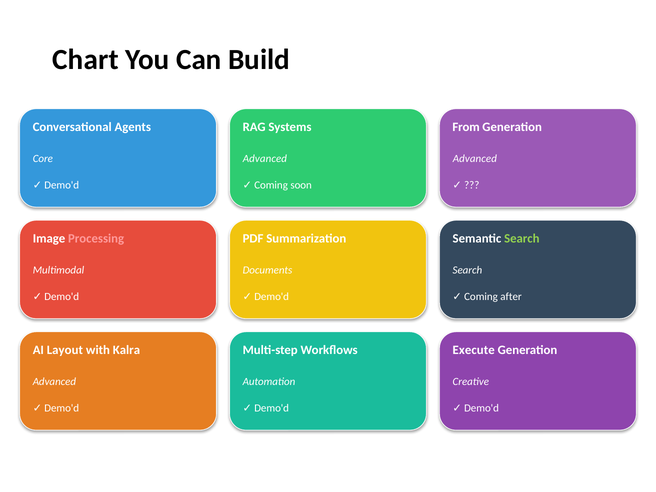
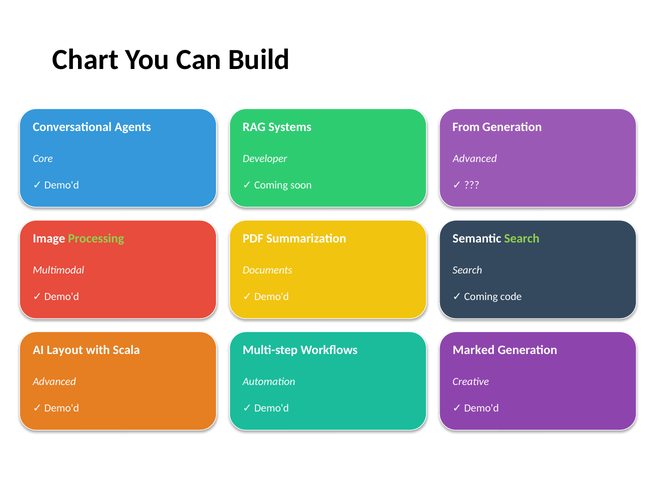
Advanced: Advanced -> Developer (265, 159)
Processing colour: pink -> light green (96, 239)
after: after -> code (511, 296)
Kalra: Kalra -> Scala (126, 350)
Execute: Execute -> Marked (474, 350)
